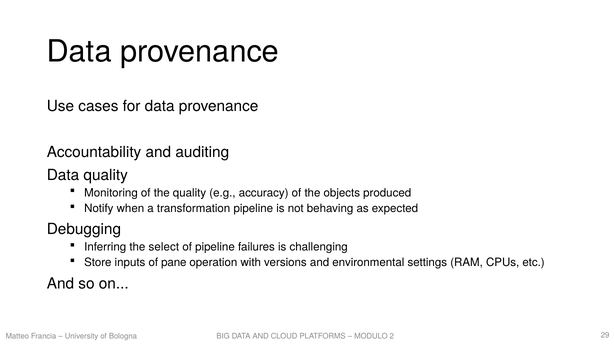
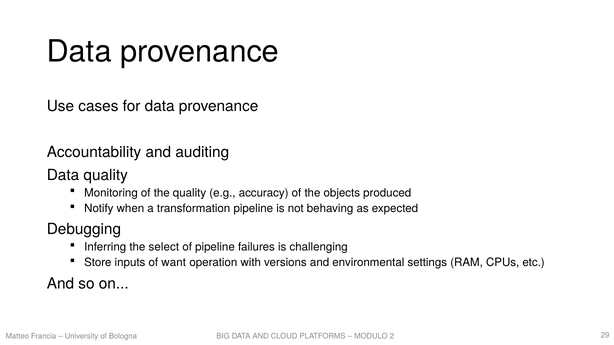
pane: pane -> want (174, 263)
